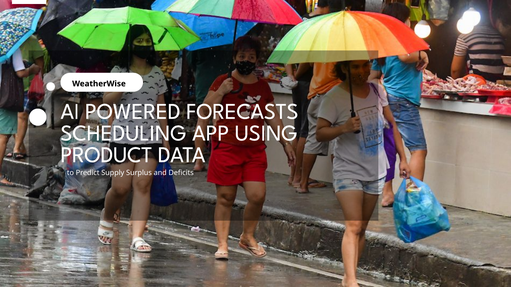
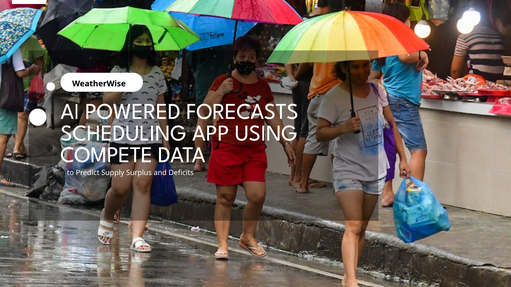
PRODUCT: PRODUCT -> COMPETE (106, 155)
